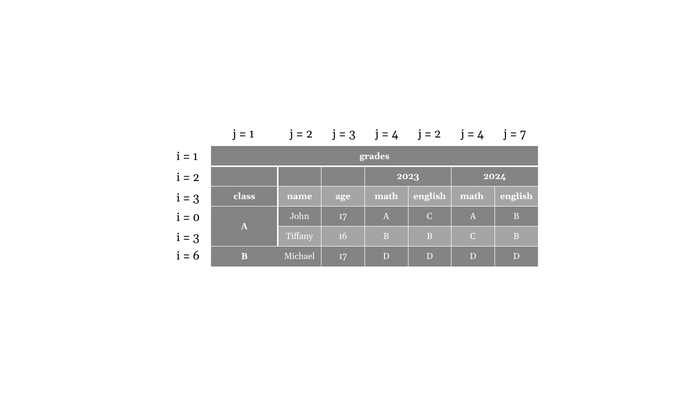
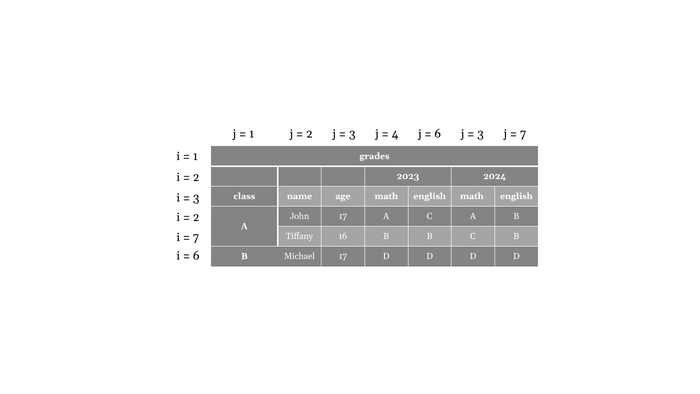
2: 2 -> 6 (438, 134)
4: 4 -> 3 (481, 134)
0: 0 -> 2 (196, 217)
3: 3 -> 7 (196, 237)
